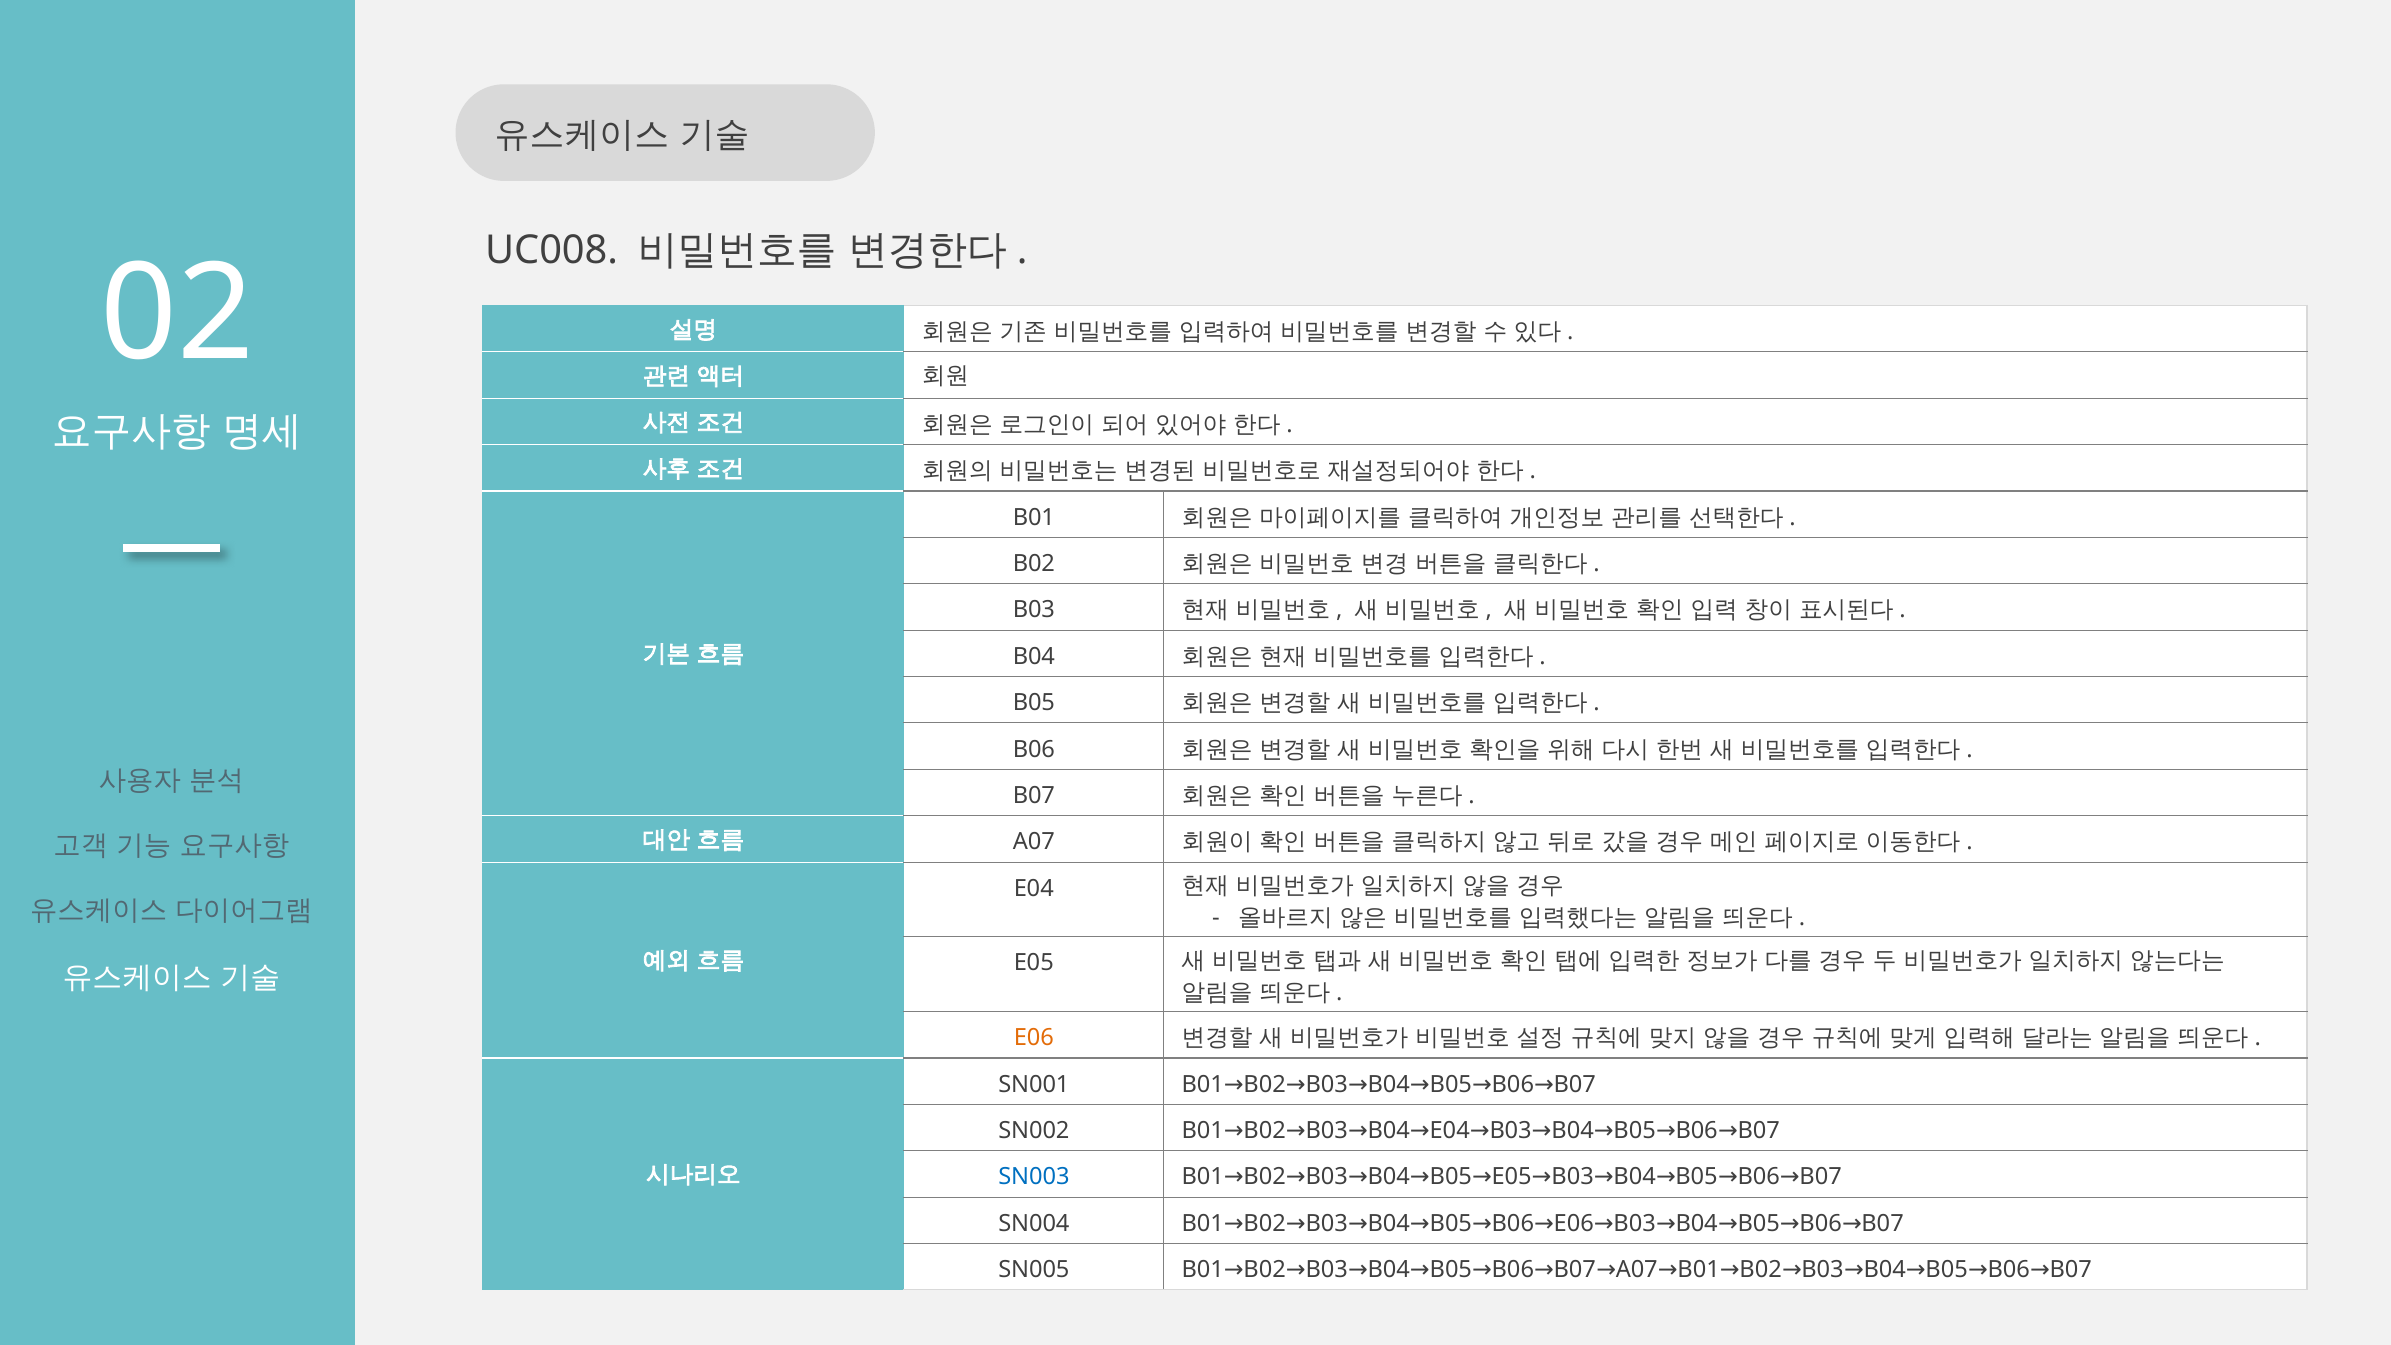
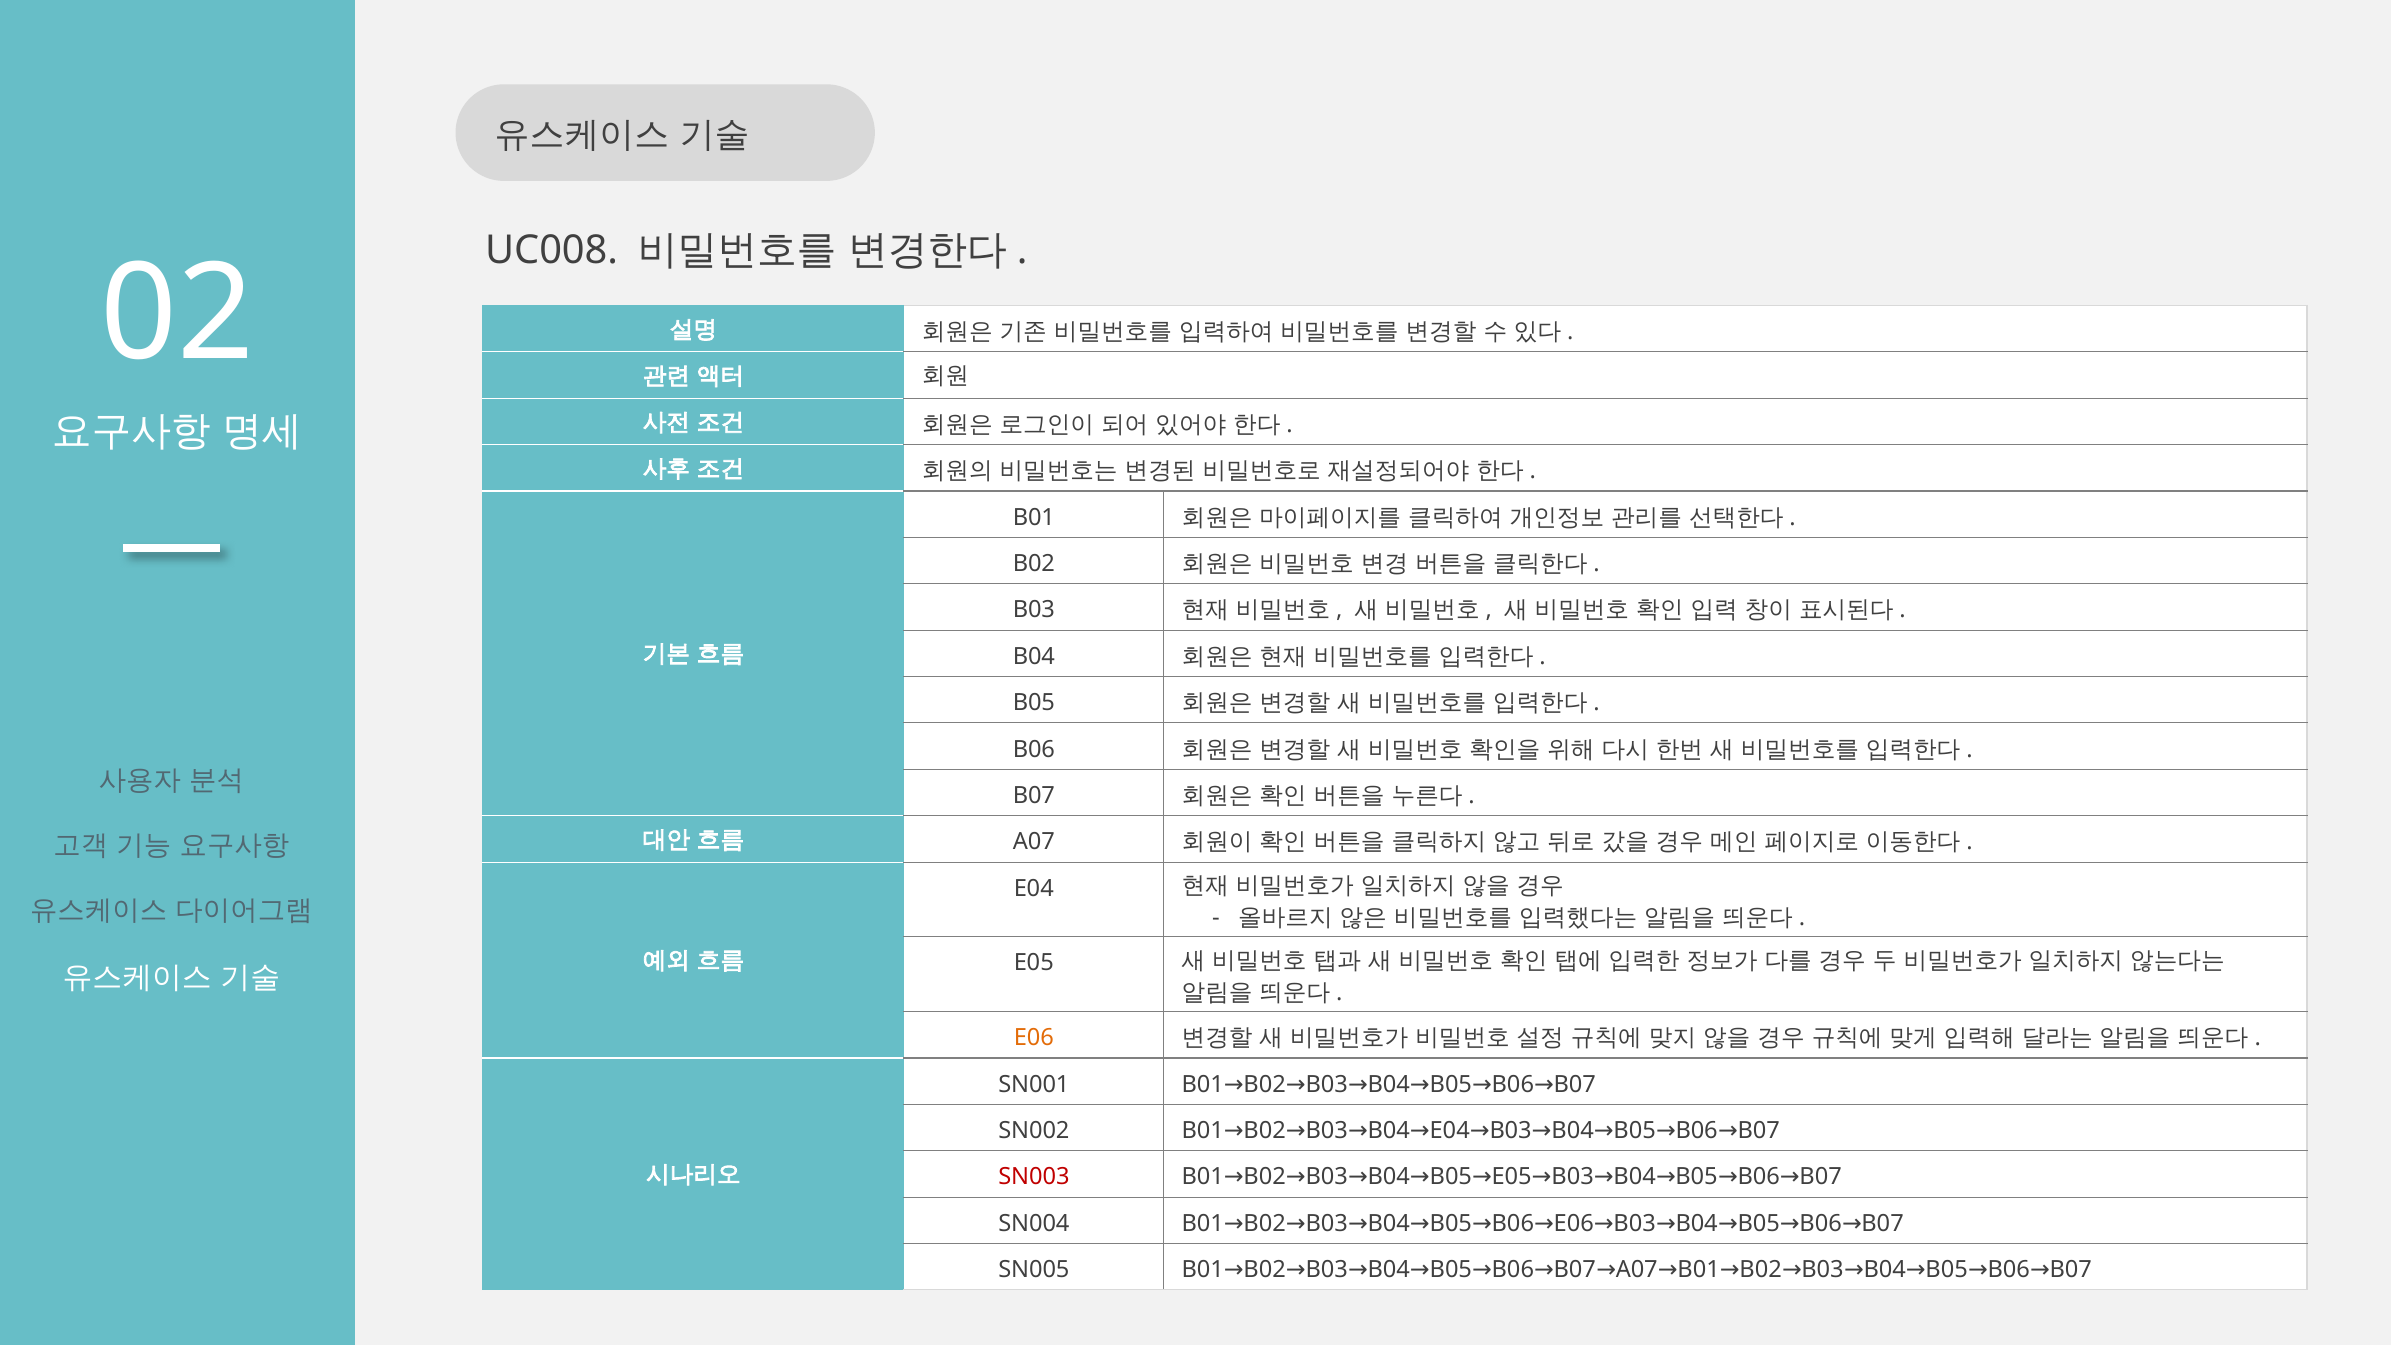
SN003 colour: blue -> red (1034, 1177)
